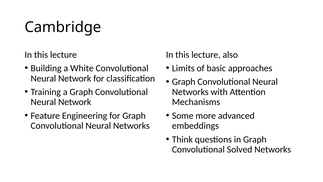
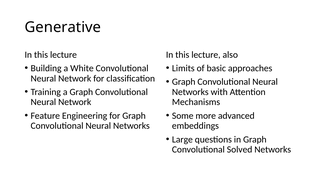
Cambridge: Cambridge -> Generative (63, 27)
Think: Think -> Large (182, 139)
